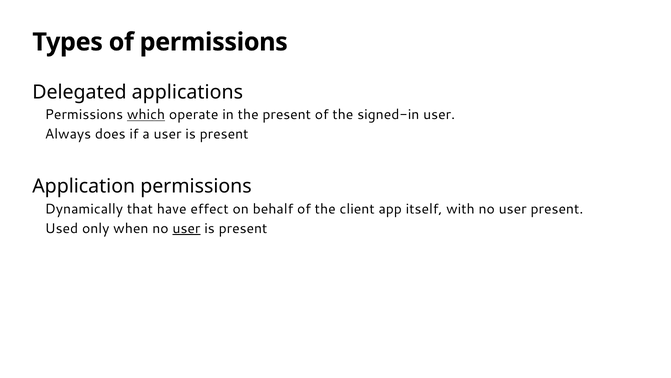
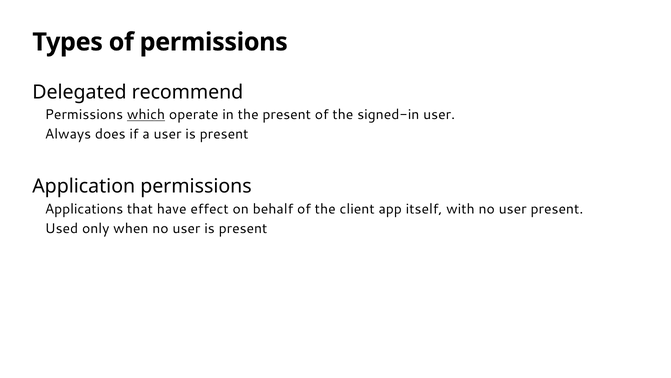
applications: applications -> recommend (187, 92)
Dynamically: Dynamically -> Applications (84, 209)
user underline: present -> none (186, 228)
